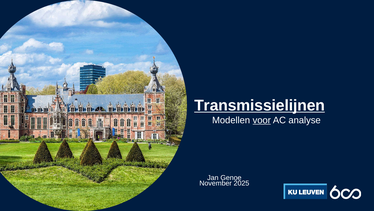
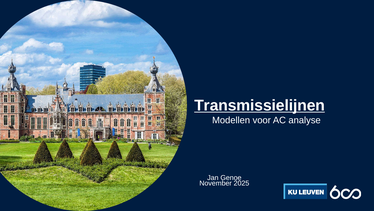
voor underline: present -> none (262, 120)
